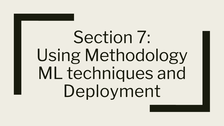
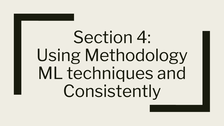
7: 7 -> 4 (144, 38)
Deployment: Deployment -> Consistently (112, 91)
